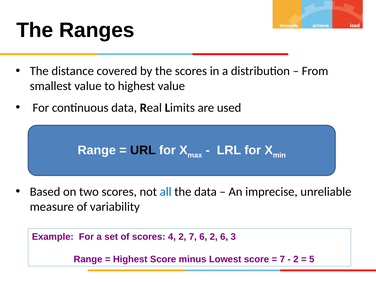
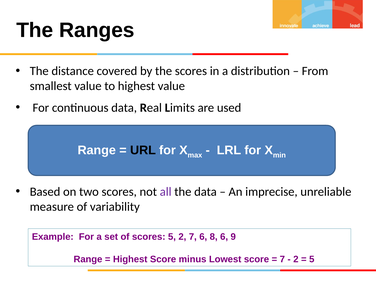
all colour: blue -> purple (166, 192)
scores 4: 4 -> 5 (172, 237)
6 2: 2 -> 8 (214, 237)
3: 3 -> 9 (233, 237)
